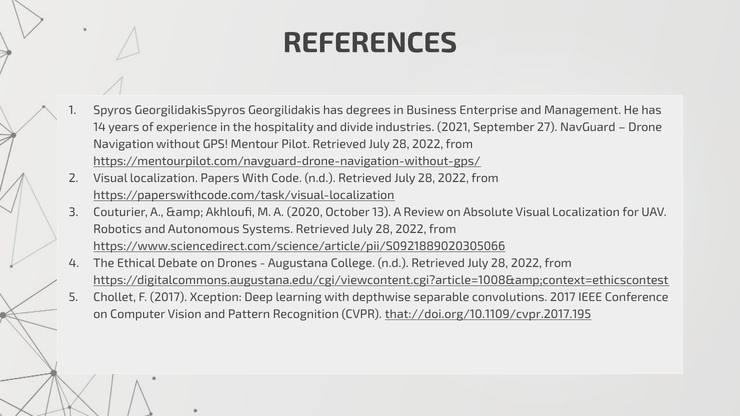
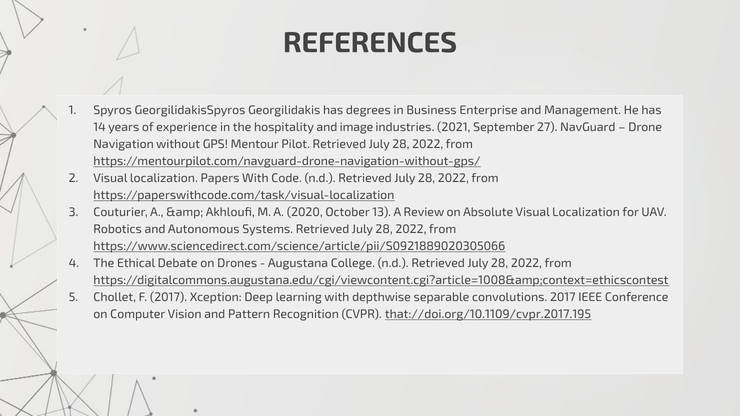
divide: divide -> image (357, 127)
